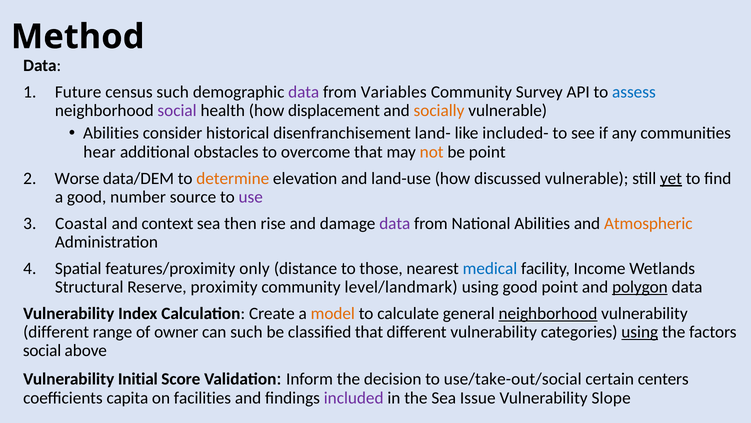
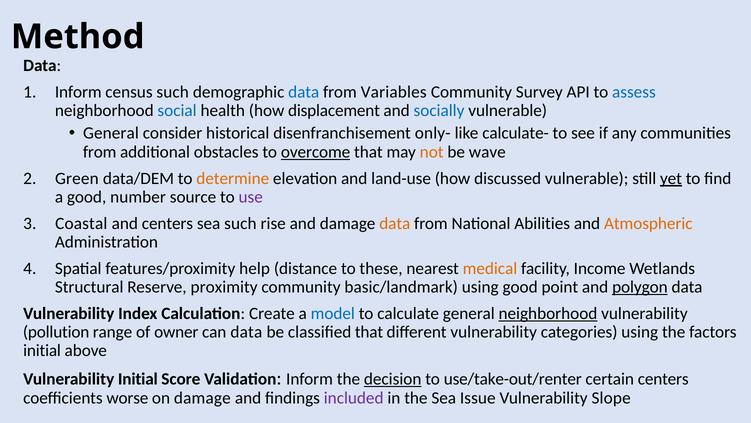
Future: Future -> Inform (78, 92)
data colour: purple -> blue (304, 92)
social colour: purple -> blue (177, 111)
socially colour: orange -> blue (439, 111)
Abilities: Abilities -> General (111, 133)
land-: land- -> only- (433, 133)
included-: included- -> calculate- (516, 133)
hear: hear -> from (100, 152)
overcome underline: none -> present (316, 152)
be point: point -> wave (487, 152)
Worse: Worse -> Green (77, 178)
and context: context -> centers (167, 223)
sea then: then -> such (240, 223)
data colour: purple -> orange (395, 223)
only: only -> help (255, 268)
those: those -> these (381, 268)
medical colour: blue -> orange (490, 268)
level/landmark: level/landmark -> basic/landmark (401, 287)
model colour: orange -> blue (333, 313)
different: different -> pollution (56, 332)
can such: such -> data (246, 332)
using underline: present -> none (640, 332)
social: social -> initial (42, 350)
decision underline: none -> present (393, 379)
use/take-out/social: use/take-out/social -> use/take-out/renter (513, 379)
capita: capita -> worse (127, 398)
on facilities: facilities -> damage (202, 398)
